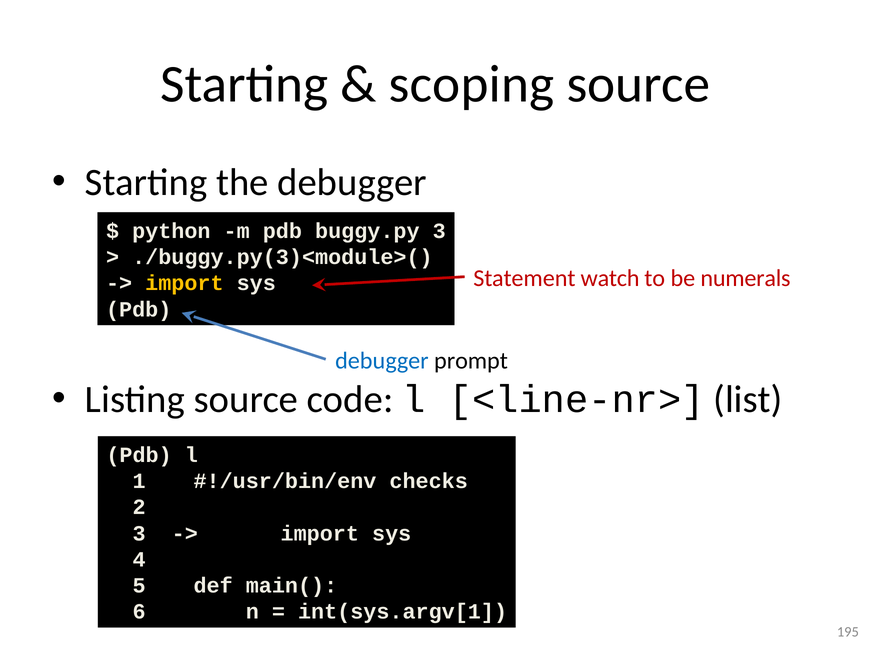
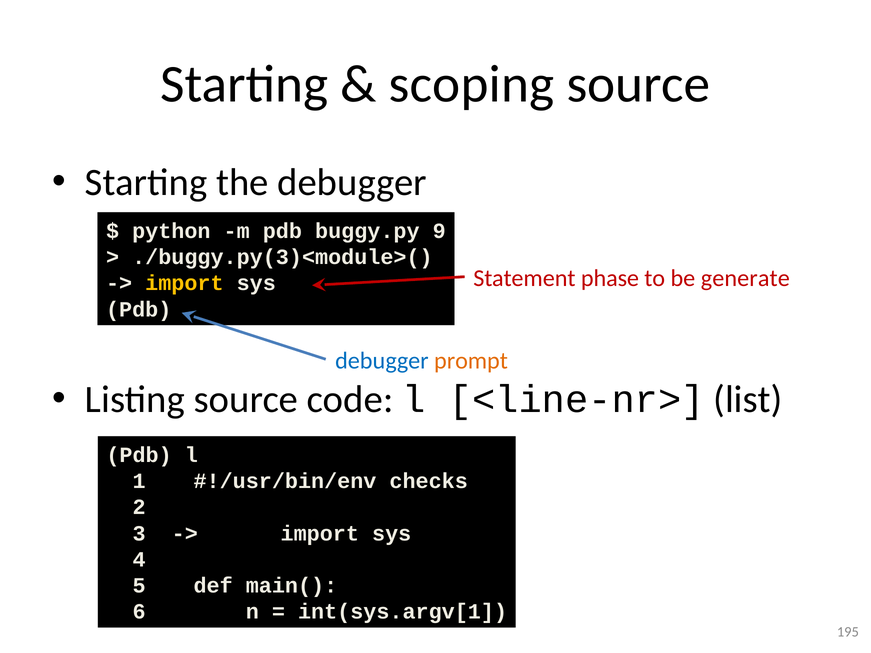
buggy.py 3: 3 -> 9 (439, 231)
watch: watch -> phase (610, 279)
numerals: numerals -> generate (745, 279)
prompt colour: black -> orange (471, 361)
